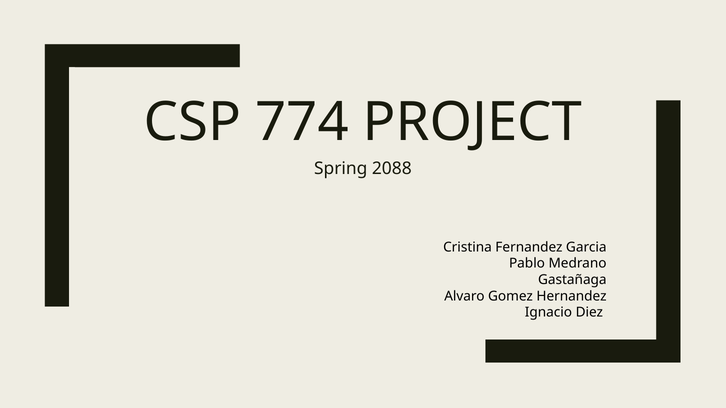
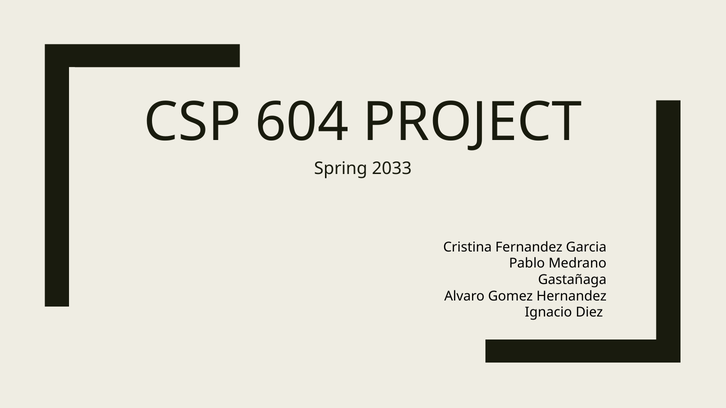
774: 774 -> 604 (302, 122)
2088: 2088 -> 2033 (392, 169)
